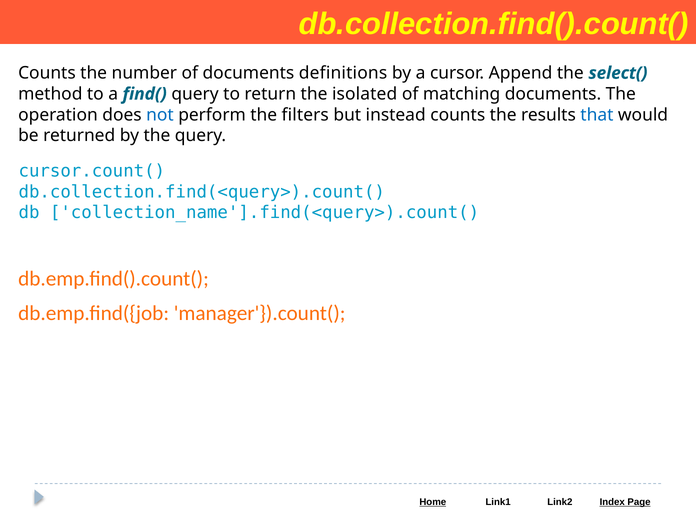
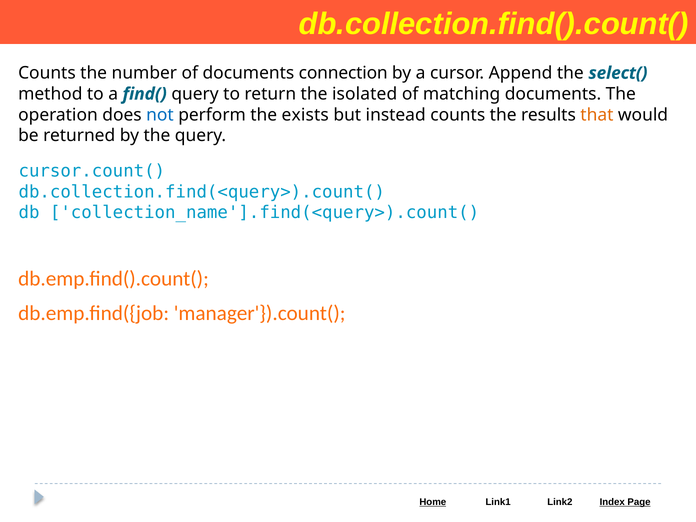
definitions: definitions -> connection (343, 73)
filters: filters -> exists (305, 115)
that colour: blue -> orange (597, 115)
